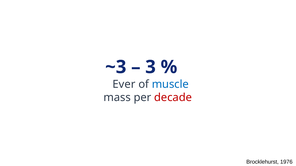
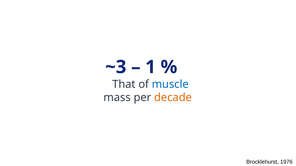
3: 3 -> 1 (151, 67)
Ever: Ever -> That (124, 84)
decade colour: red -> orange (173, 98)
